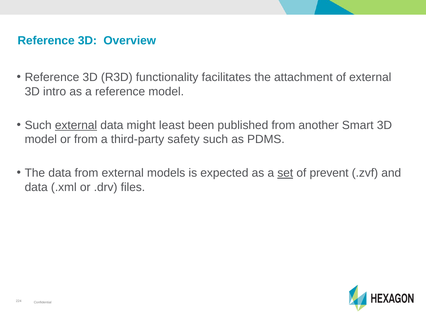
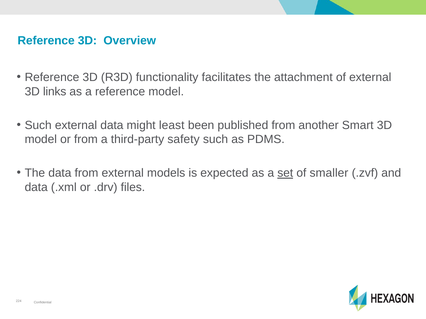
intro: intro -> links (55, 92)
external underline: present -> none (76, 125)
prevent: prevent -> smaller (329, 173)
